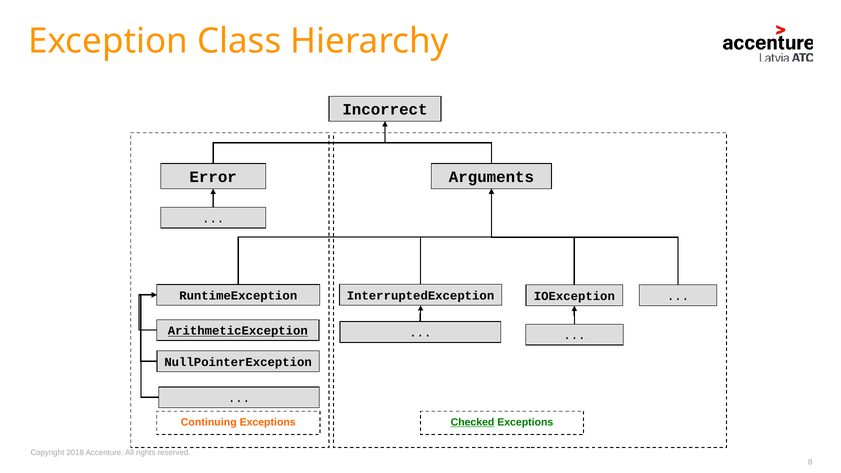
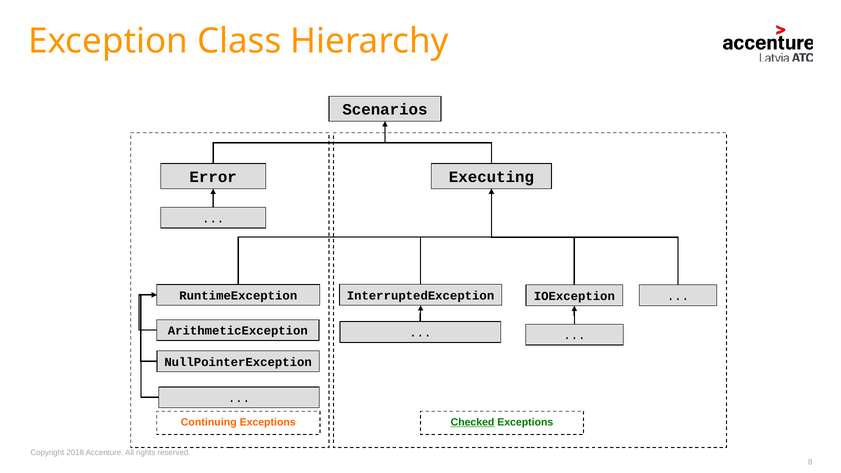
Incorrect: Incorrect -> Scenarios (385, 110)
Arguments: Arguments -> Executing (491, 177)
ArithmeticException underline: present -> none (238, 331)
